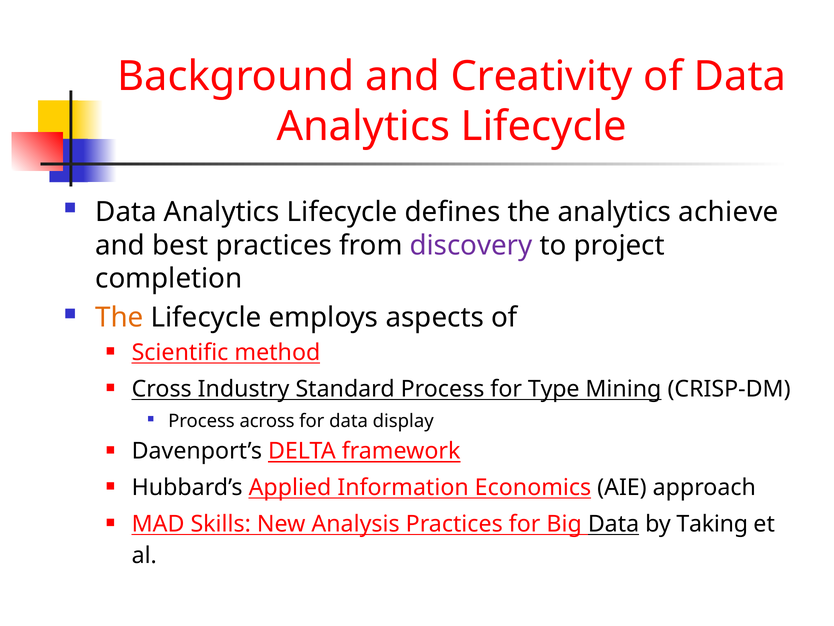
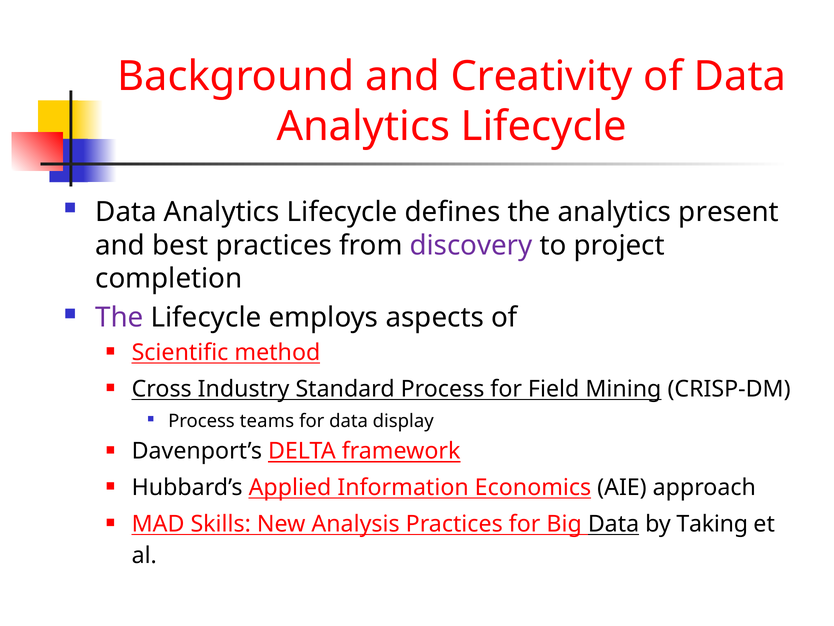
achieve: achieve -> present (729, 212)
The colour: orange -> purple (119, 317)
Type: Type -> Field (554, 389)
across: across -> teams (267, 421)
